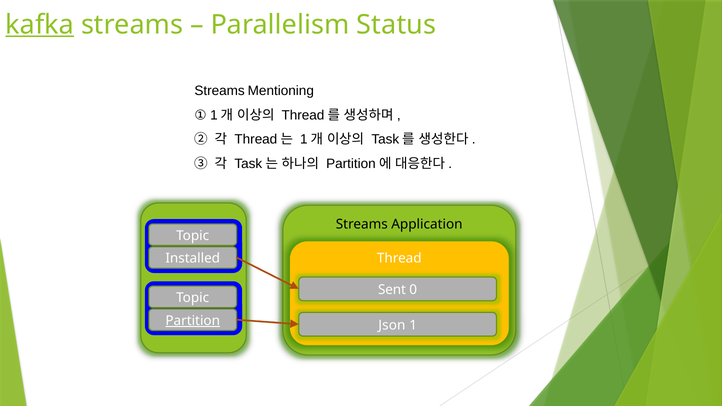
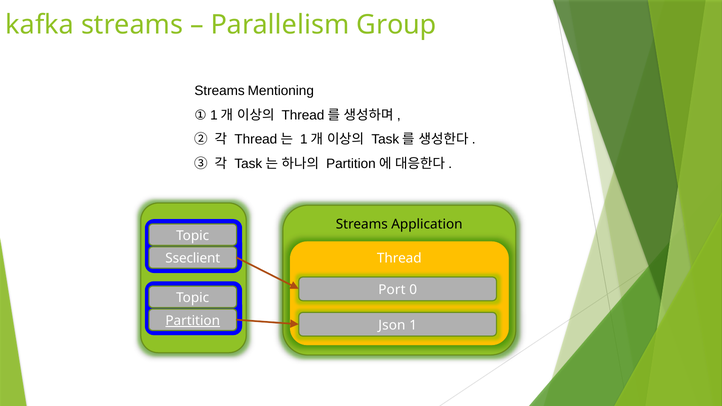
kafka underline: present -> none (40, 25)
Status: Status -> Group (396, 25)
Installed: Installed -> Sseclient (193, 259)
Sent: Sent -> Port (392, 290)
